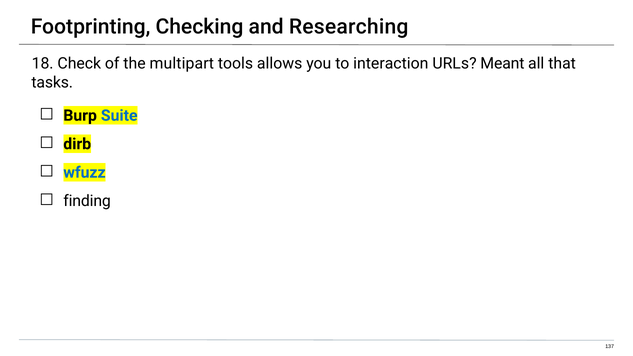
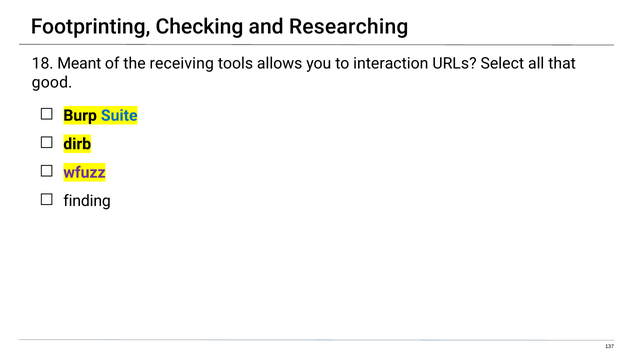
Check: Check -> Meant (79, 64)
multipart: multipart -> receiving (182, 64)
Meant: Meant -> Select (502, 64)
tasks: tasks -> good (52, 83)
wfuzz colour: blue -> purple (84, 173)
